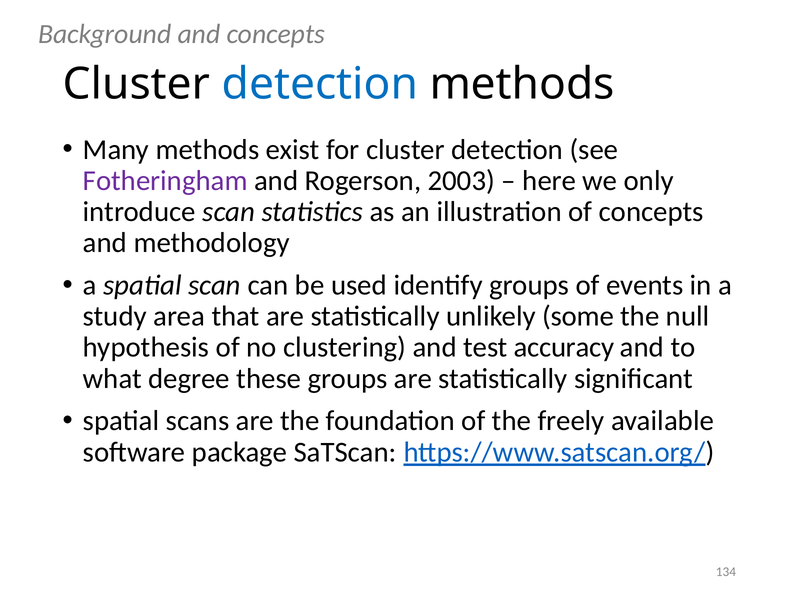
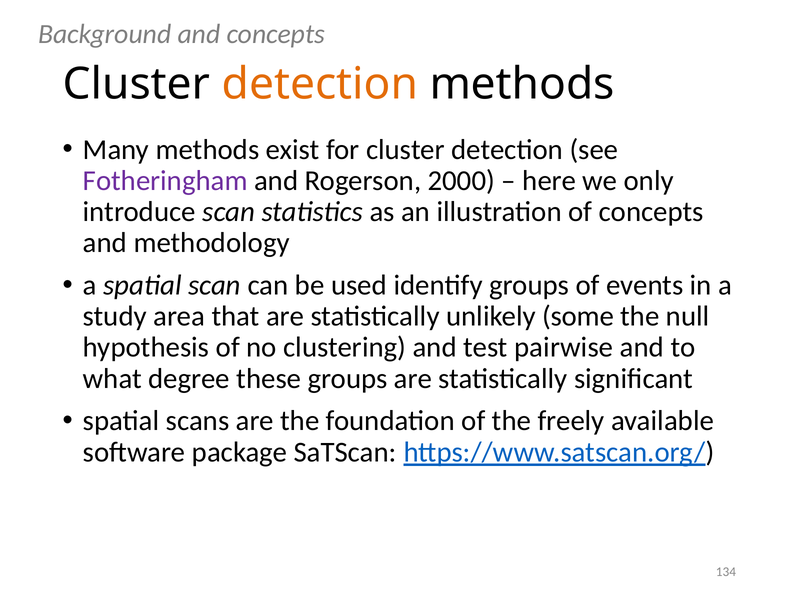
detection colour: blue -> orange (320, 84)
2003: 2003 -> 2000 (461, 181)
accuracy: accuracy -> pairwise (564, 348)
